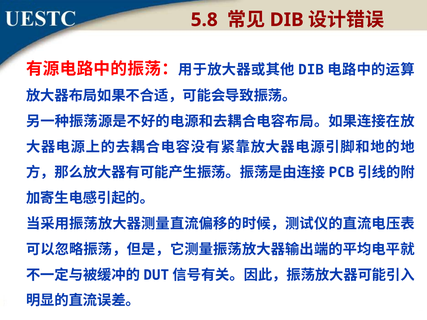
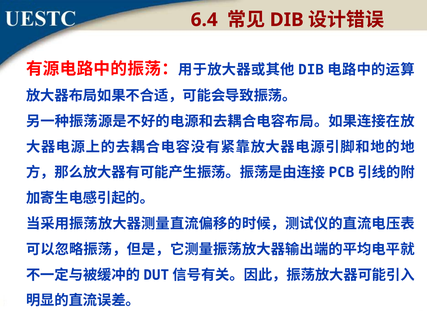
5.8: 5.8 -> 6.4 (204, 20)
